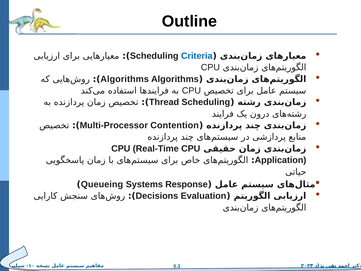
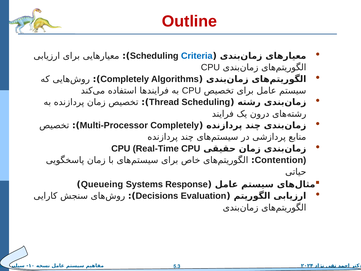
Outline colour: black -> red (190, 21)
Algorithms: Algorithms -> Completely (125, 79)
Multi-Processor Contention: Contention -> Completely (175, 125)
Application: Application -> Contention (280, 160)
